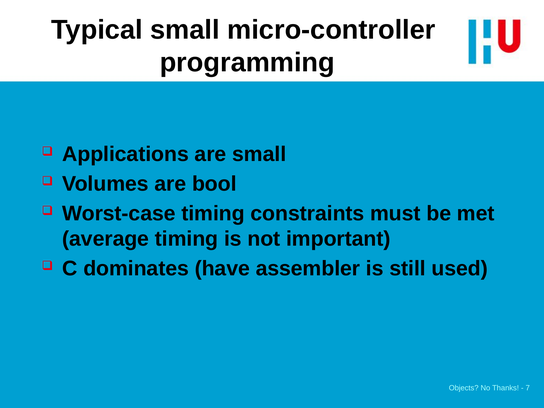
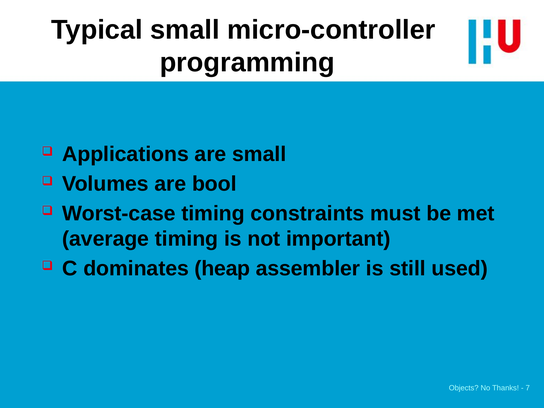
have: have -> heap (222, 269)
